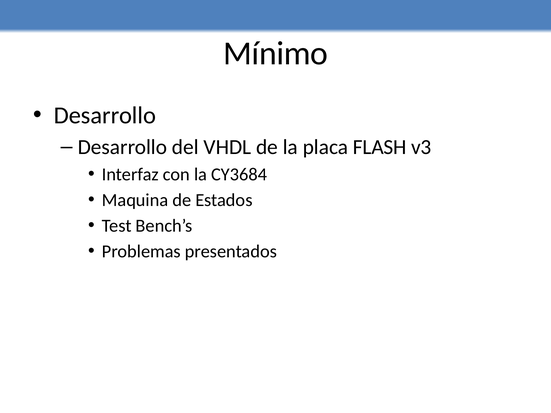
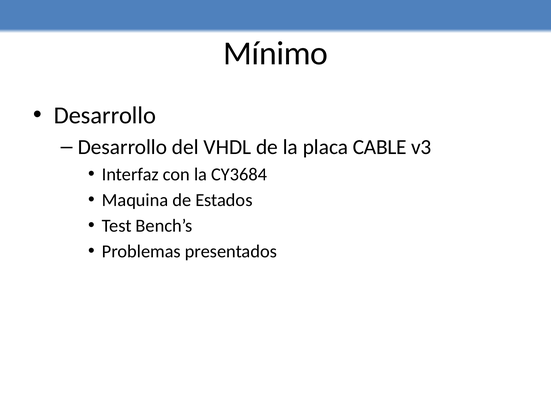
FLASH: FLASH -> CABLE (380, 147)
